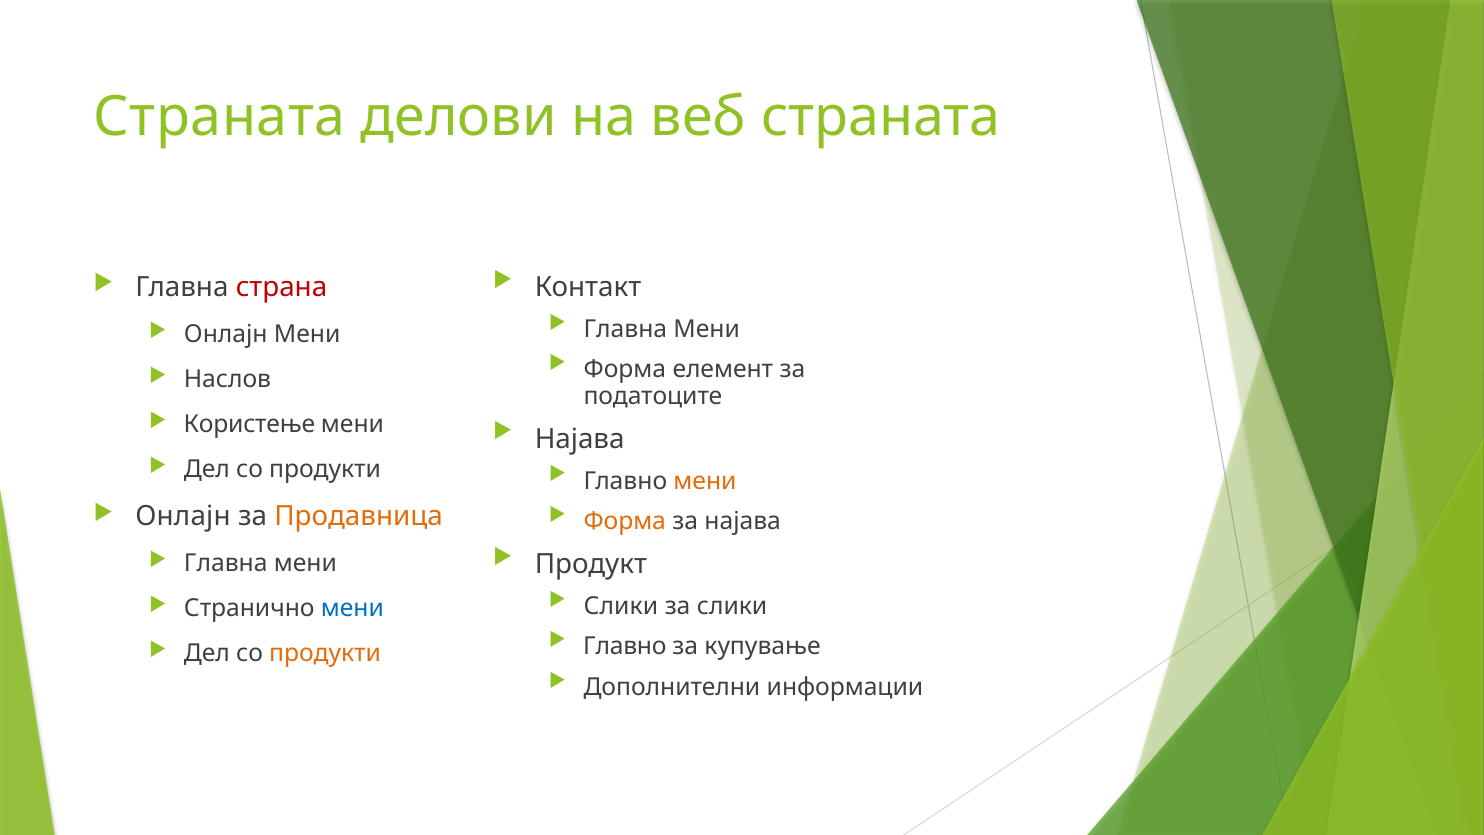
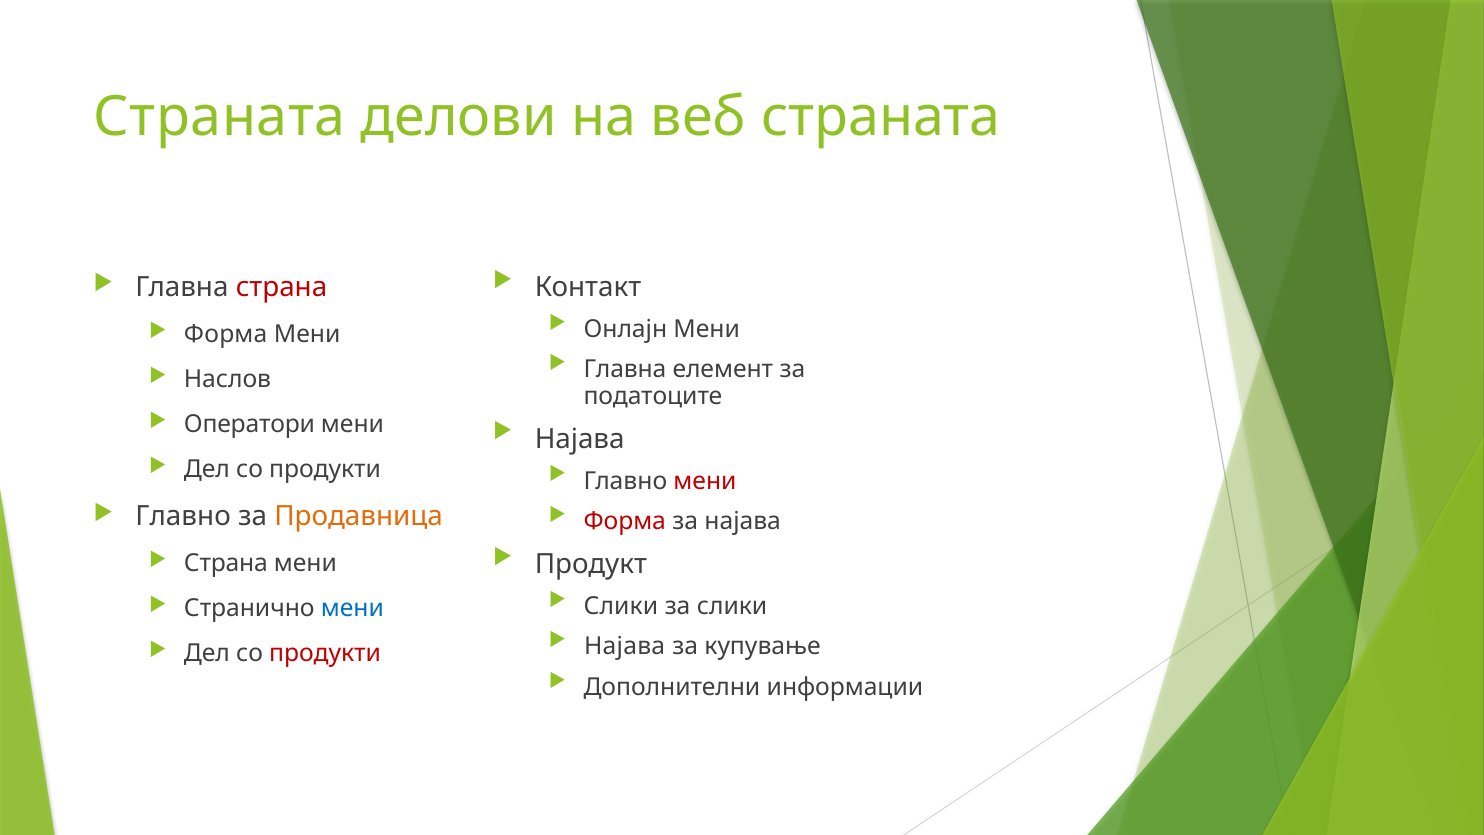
Главна: Главна -> Онлајн (625, 329)
Онлајн: Онлајн -> Форма (226, 334)
Форма: Форма -> Главна (625, 370)
Користење: Користење -> Оператори (249, 424)
мени colour: orange -> red (705, 481)
Онлајн: Онлајн -> Главно (183, 517)
Форма colour: orange -> red (625, 521)
Главна: Главна -> Страна (226, 563)
Главно: Главно -> Најава (625, 646)
продукти colour: orange -> red (325, 654)
